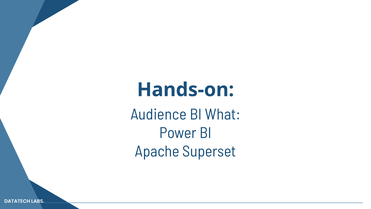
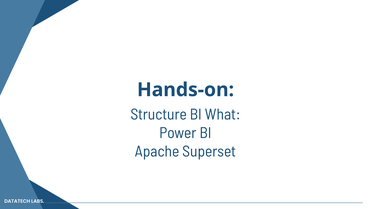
Audience: Audience -> Structure (159, 114)
